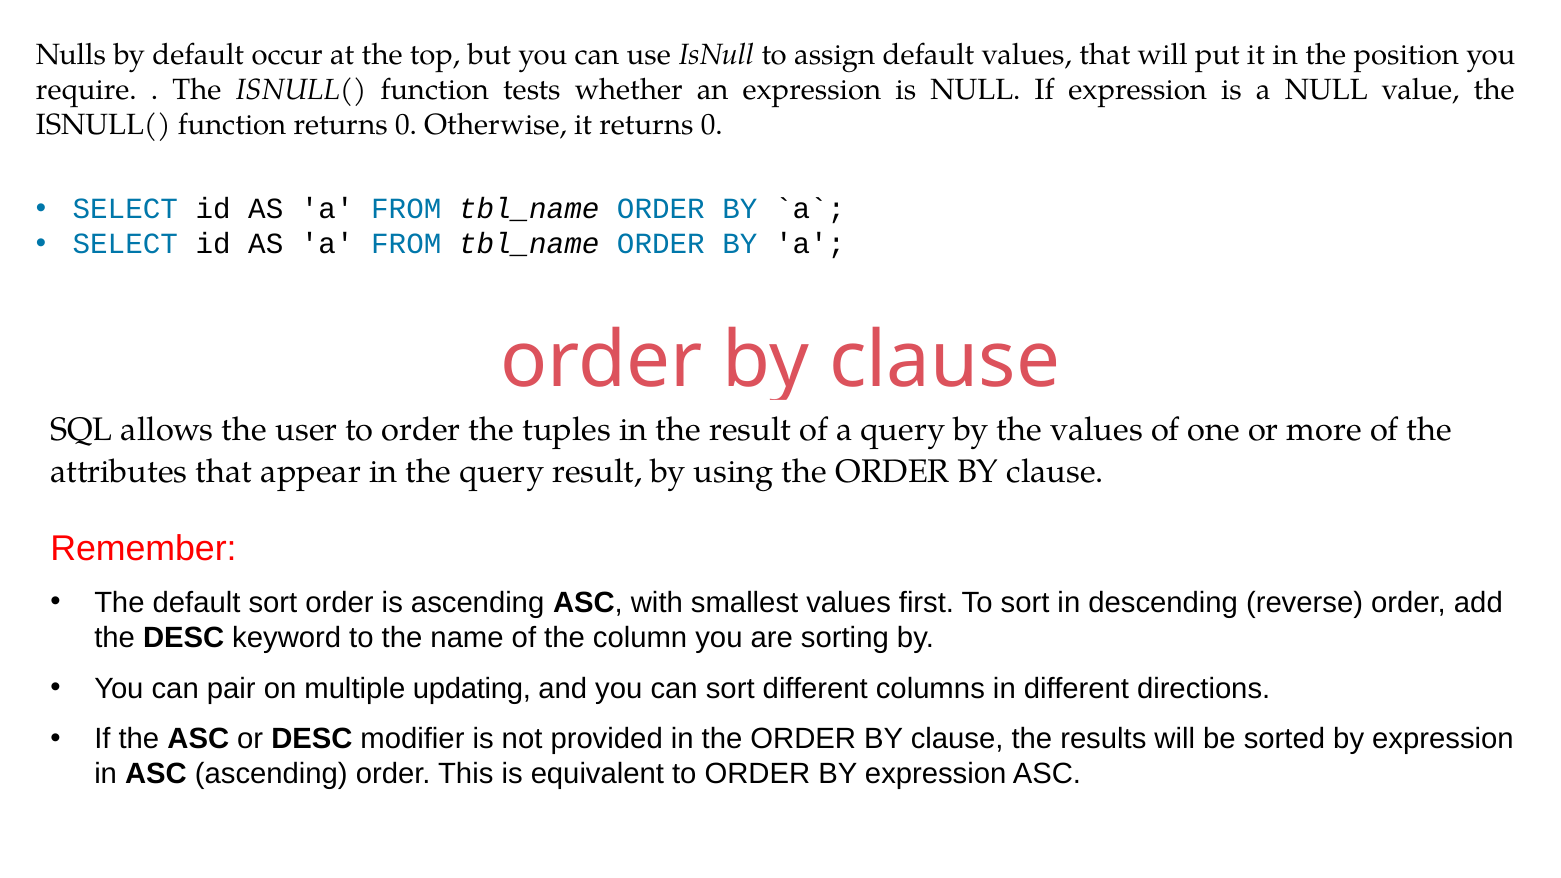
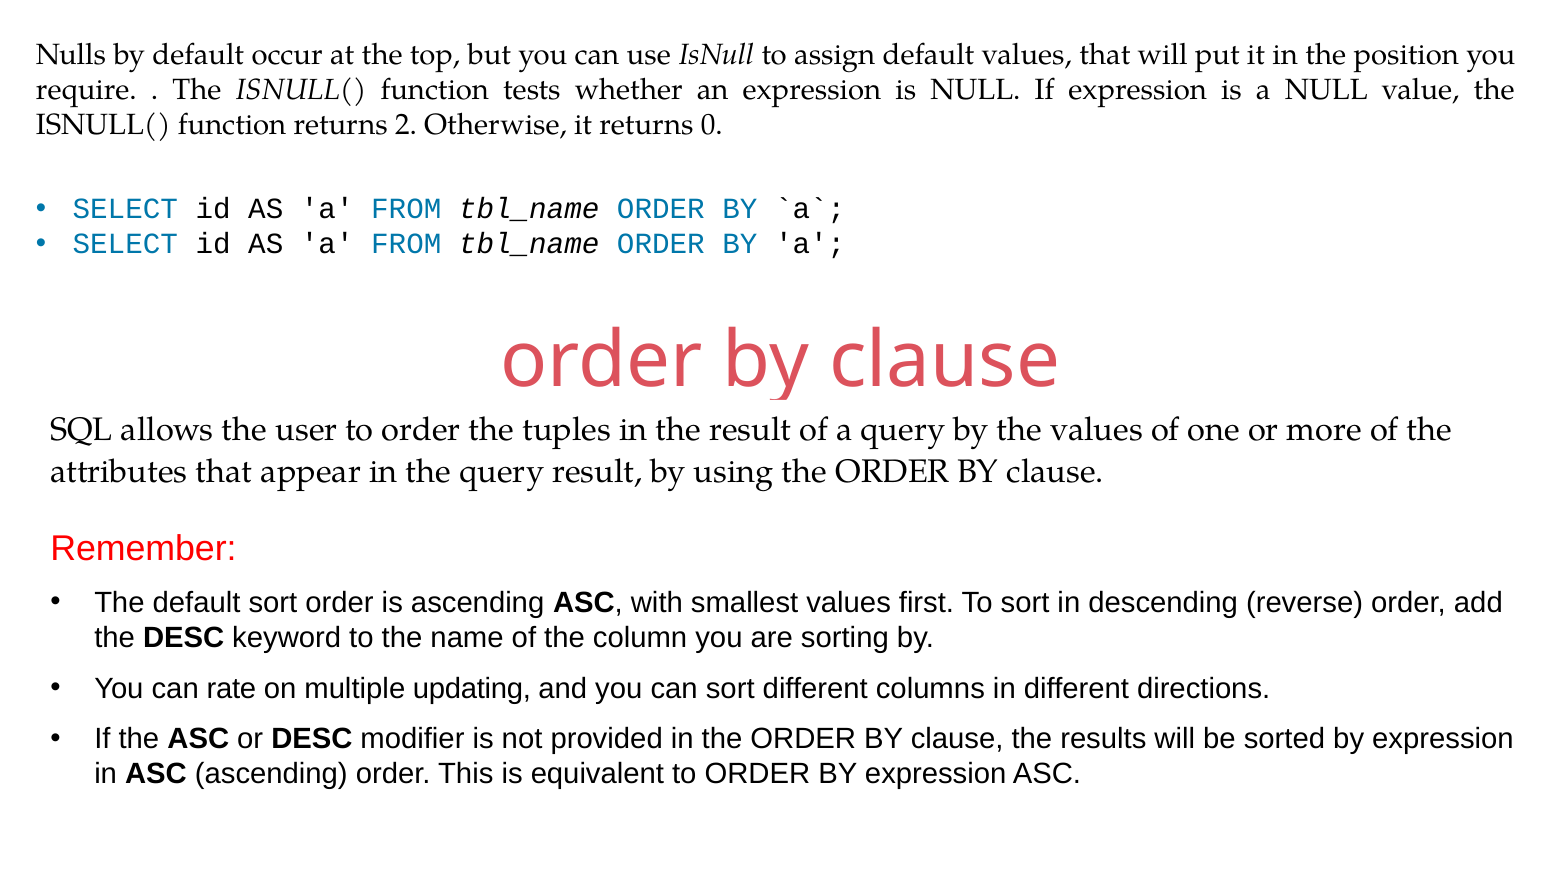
function returns 0: 0 -> 2 (406, 125)
pair: pair -> rate (231, 688)
